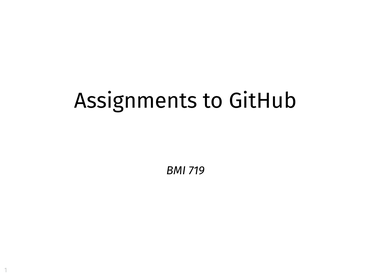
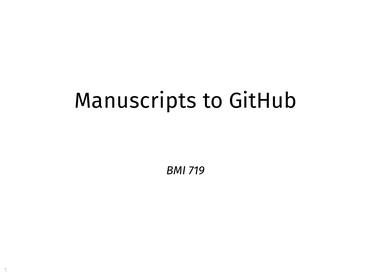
Assignments: Assignments -> Manuscripts (136, 101)
